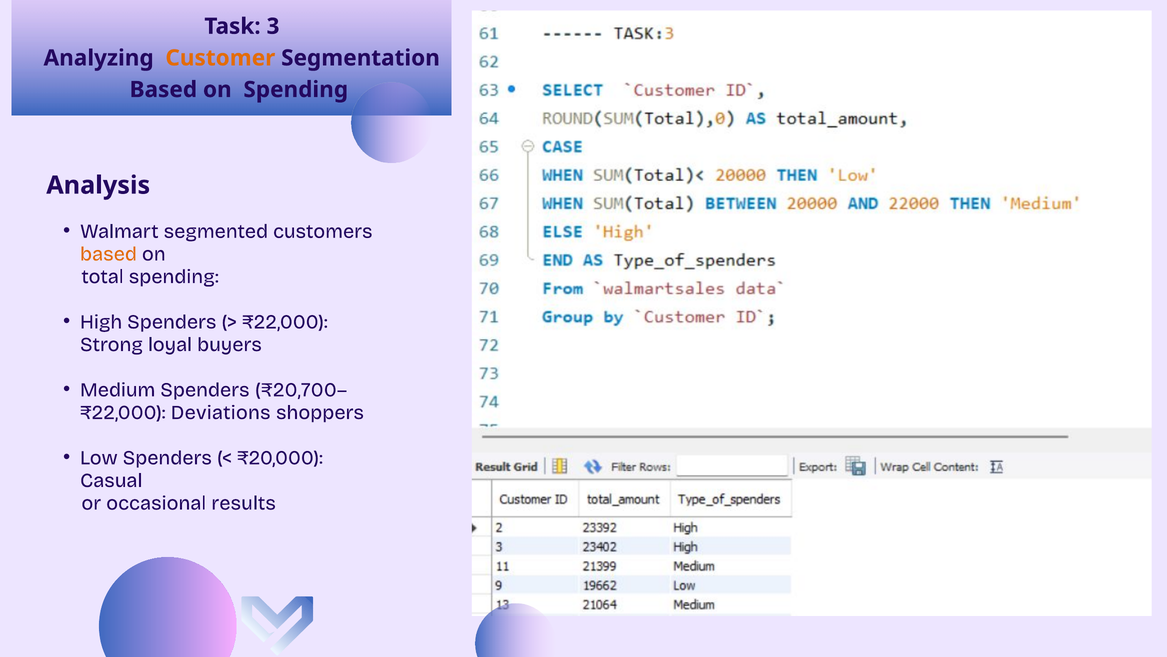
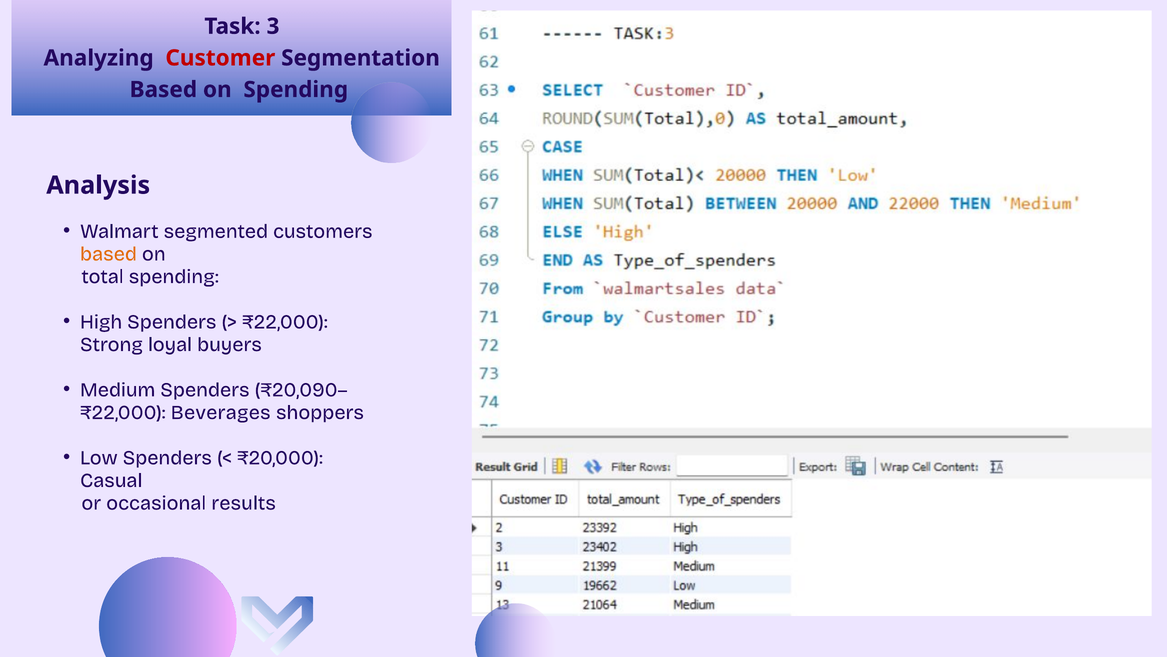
Customer colour: orange -> red (220, 58)
₹20,700–: ₹20,700– -> ₹20,090– (301, 389)
Deviations: Deviations -> Beverages (221, 412)
